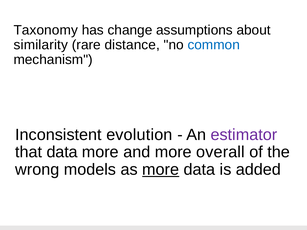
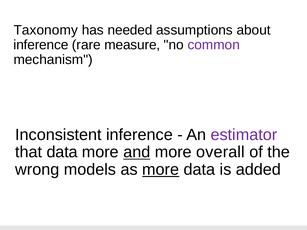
change: change -> needed (130, 30)
similarity: similarity -> inference (41, 45)
distance: distance -> measure (132, 45)
common colour: blue -> purple (214, 45)
Inconsistent evolution: evolution -> inference (139, 135)
and underline: none -> present (137, 152)
